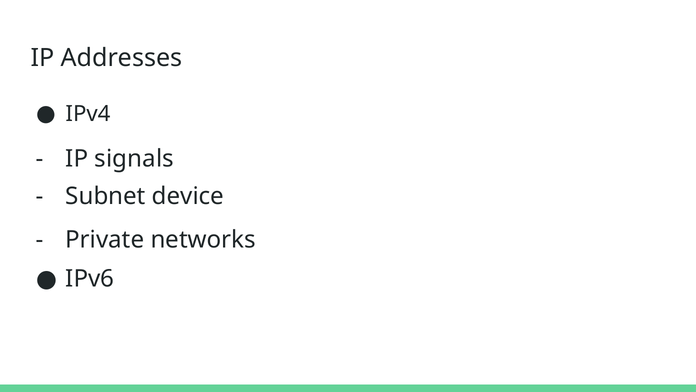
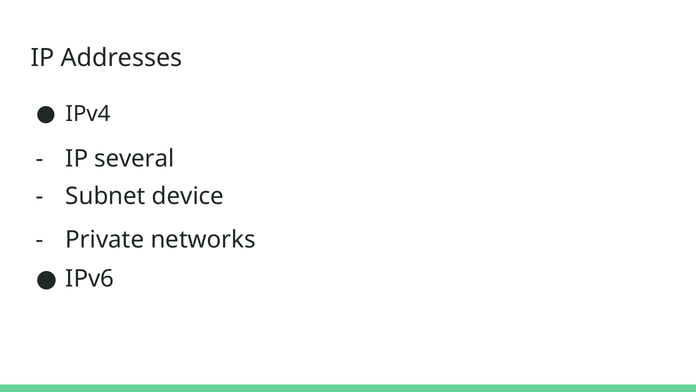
signals: signals -> several (134, 159)
